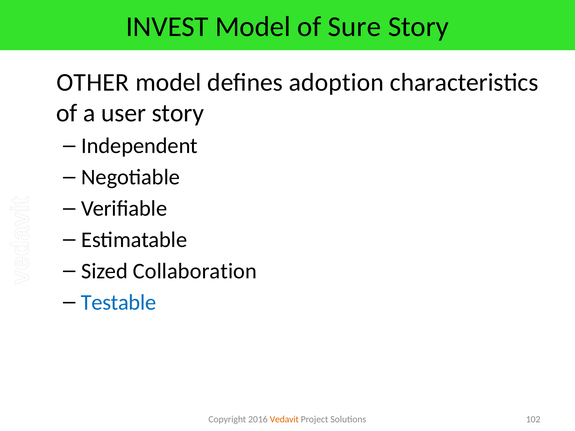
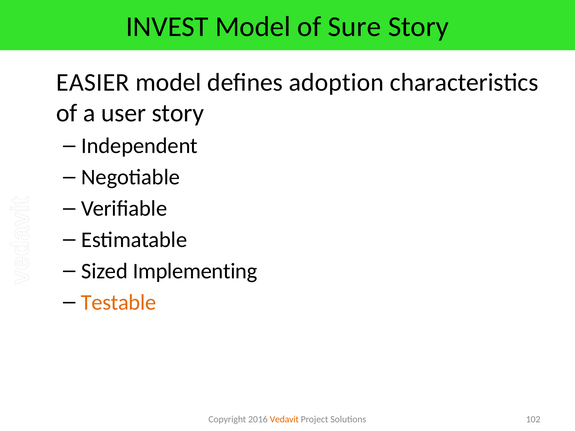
OTHER: OTHER -> EASIER (93, 82)
Collaboration: Collaboration -> Implementing (195, 271)
Testable colour: blue -> orange (118, 303)
